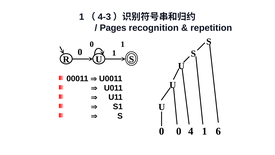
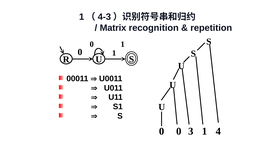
Pages: Pages -> Matrix (113, 28)
4: 4 -> 3 (191, 131)
6: 6 -> 4 (218, 131)
